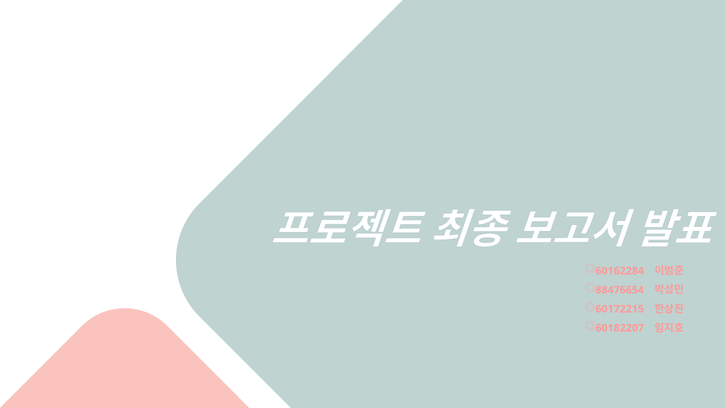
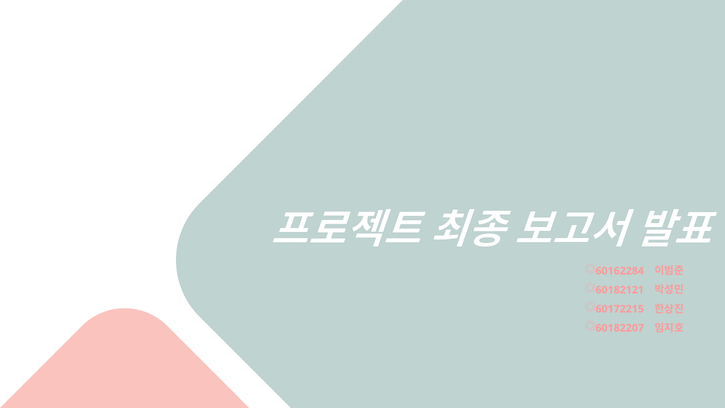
88476654: 88476654 -> 60182121 (620, 290)
